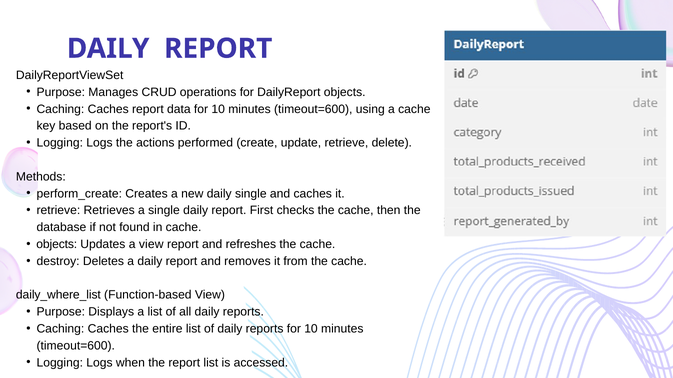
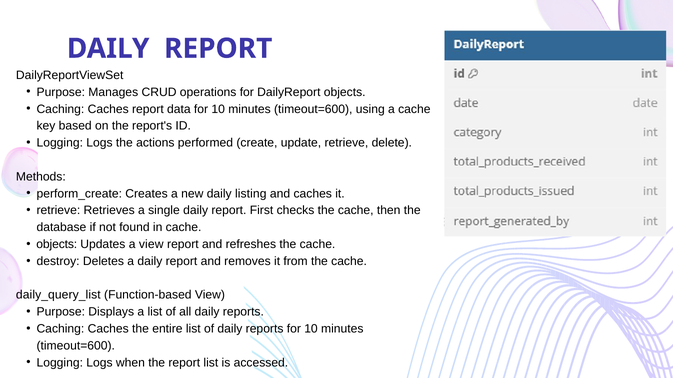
daily single: single -> listing (251, 194)
daily_where_list: daily_where_list -> daily_query_list (58, 295)
